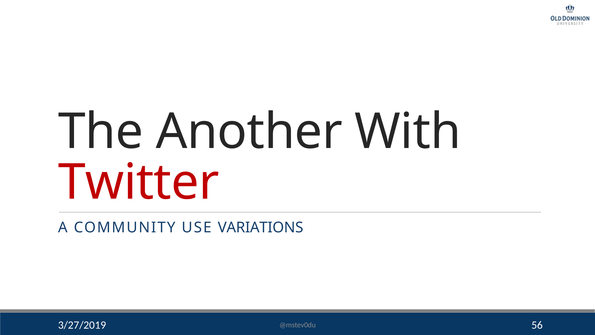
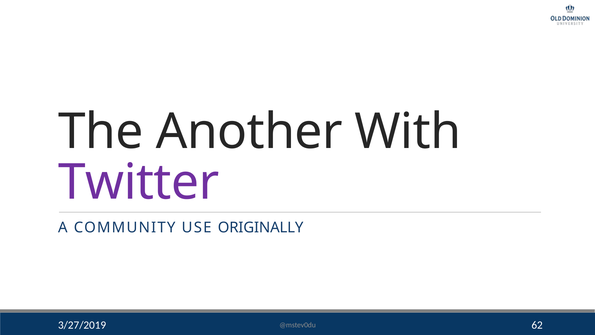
Twitter colour: red -> purple (139, 182)
VARIATIONS: VARIATIONS -> ORIGINALLY (261, 228)
56: 56 -> 62 (537, 325)
